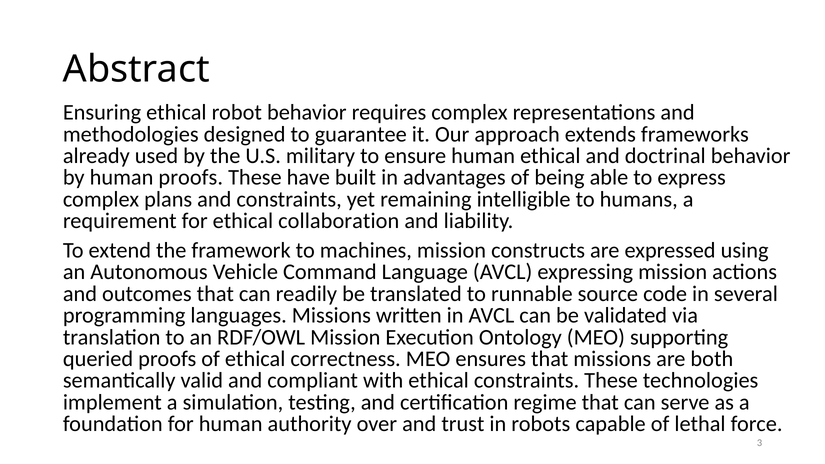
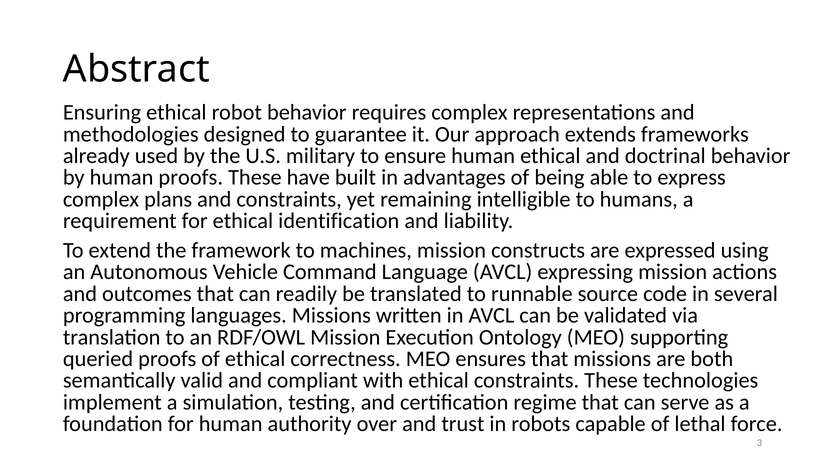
collaboration: collaboration -> identification (339, 221)
